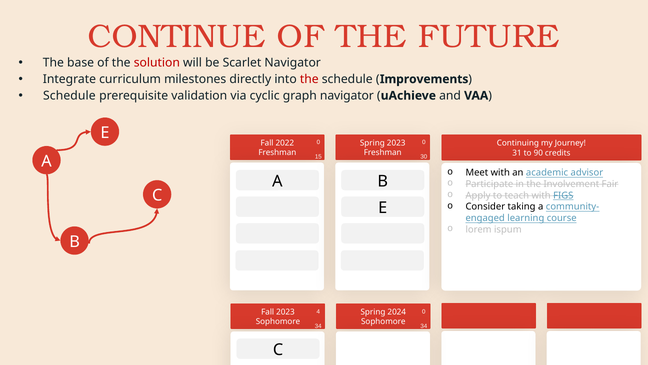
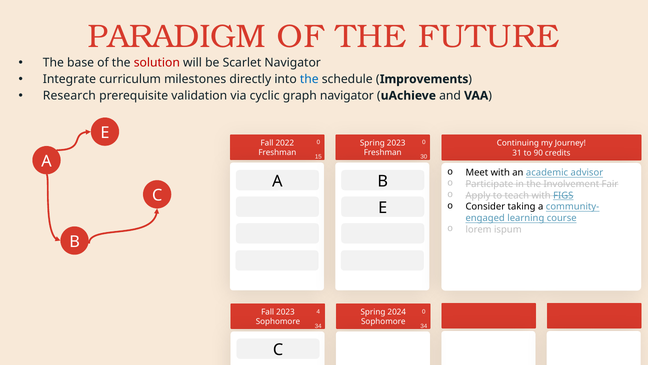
CONTINUE: CONTINUE -> PARADIGM (177, 36)
the colour: red -> blue (309, 79)
Schedule: Schedule -> Research (69, 96)
